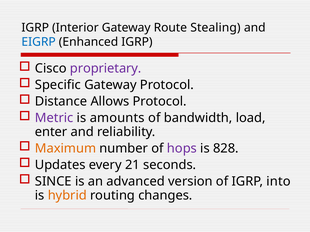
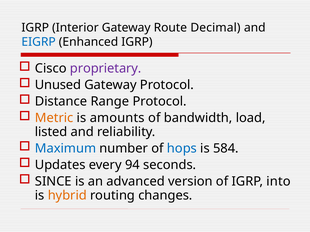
Stealing: Stealing -> Decimal (215, 28)
Specific: Specific -> Unused (58, 85)
Allows: Allows -> Range (110, 102)
Metric colour: purple -> orange (54, 118)
enter: enter -> listed (51, 132)
Maximum colour: orange -> blue (66, 149)
hops colour: purple -> blue (182, 149)
828: 828 -> 584 (226, 149)
21: 21 -> 94 (132, 165)
